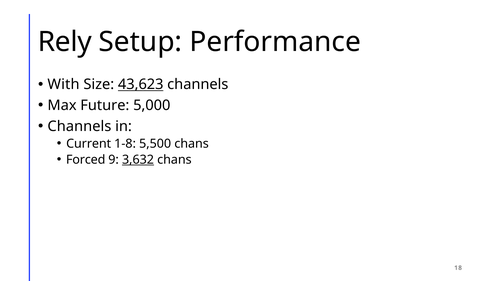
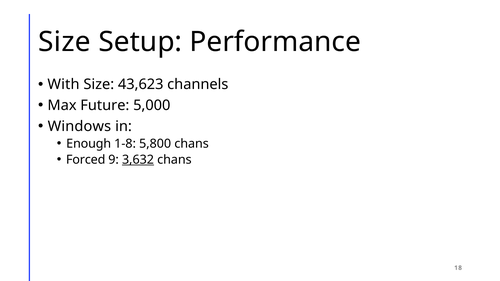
Rely: Rely -> Size (65, 42)
43,623 underline: present -> none (141, 85)
Channels: Channels -> Windows (79, 126)
Current: Current -> Enough (89, 144)
5,500: 5,500 -> 5,800 (155, 144)
